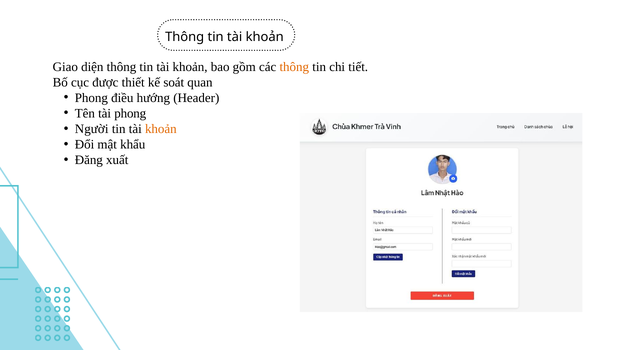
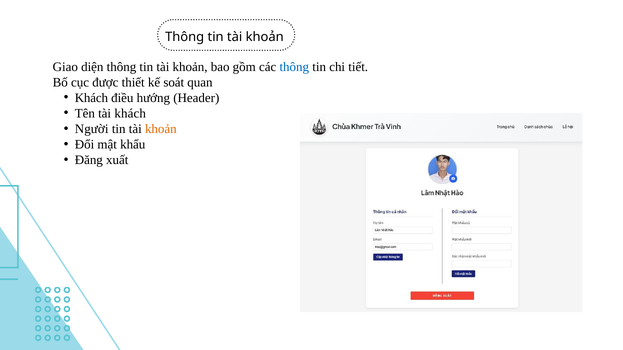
thông colour: orange -> blue (294, 67)
Phong: Phong -> Khách (91, 98)
tài phong: phong -> khách (130, 114)
